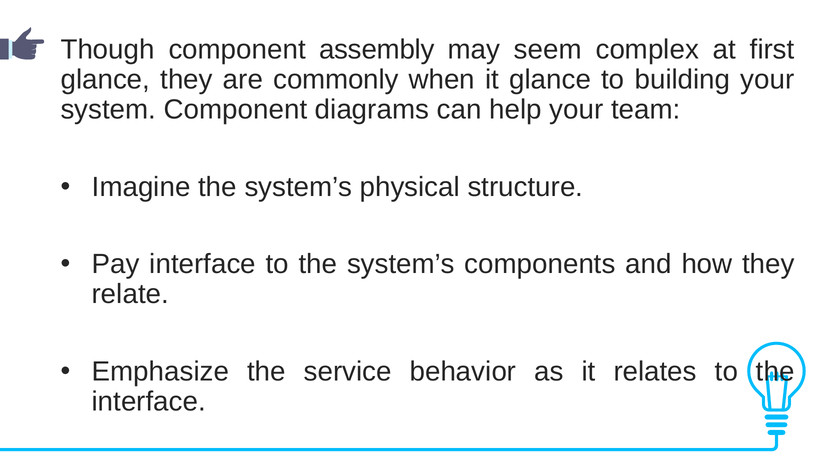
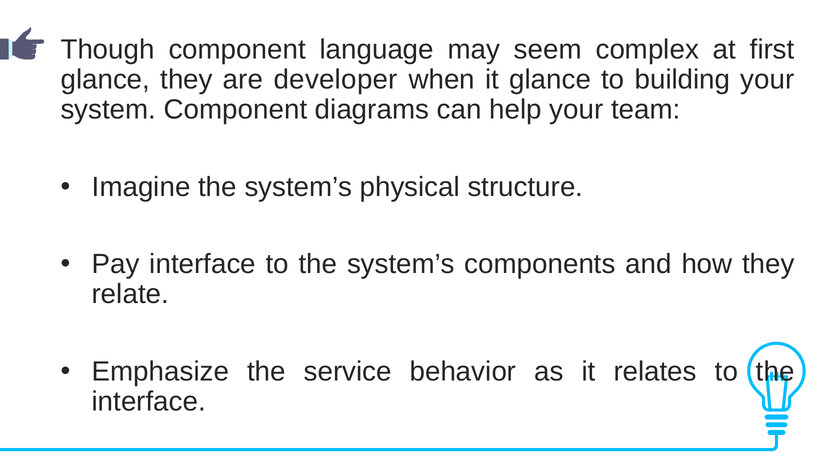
assembly: assembly -> language (377, 50)
commonly: commonly -> developer (336, 80)
